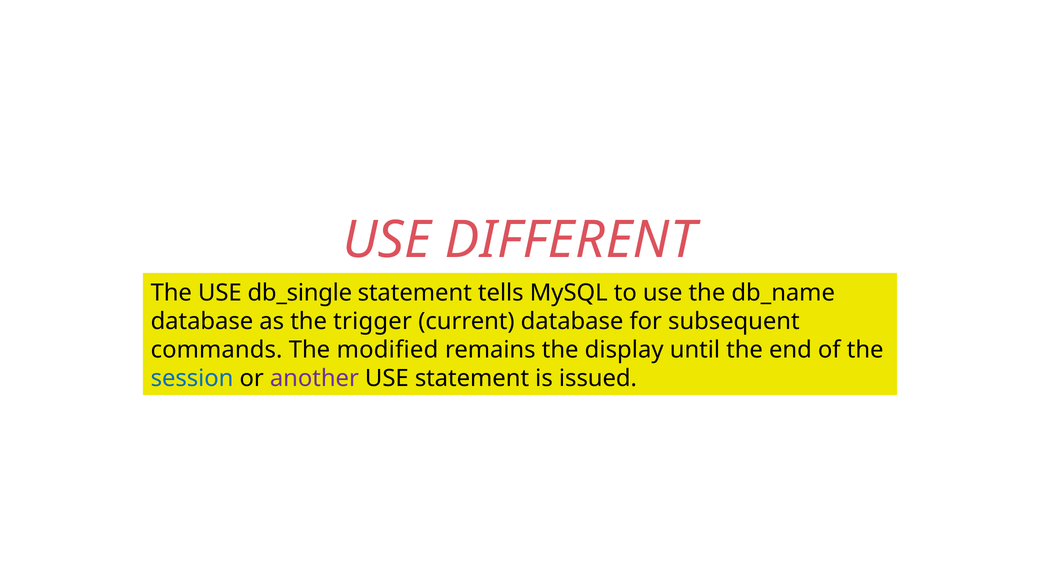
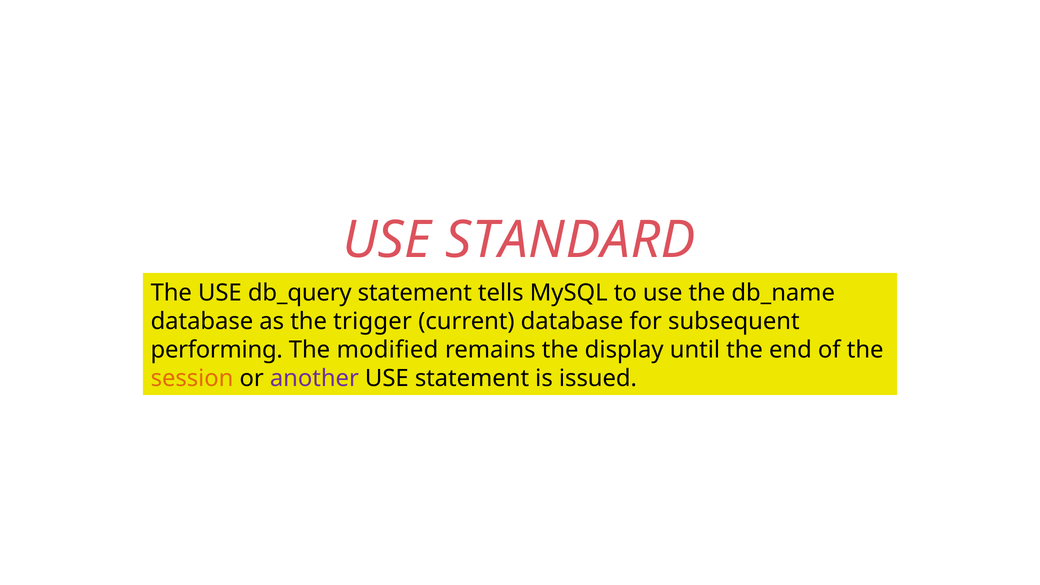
DIFFERENT: DIFFERENT -> STANDARD (570, 240)
db_single: db_single -> db_query (300, 293)
commands: commands -> performing (217, 350)
session colour: blue -> orange (192, 379)
